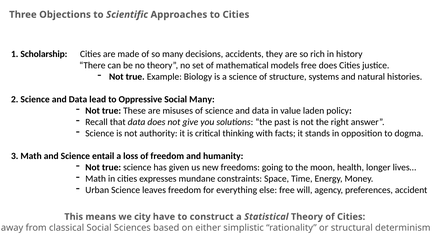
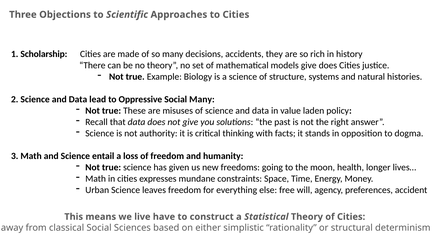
models free: free -> give (309, 65)
city: city -> live (142, 217)
